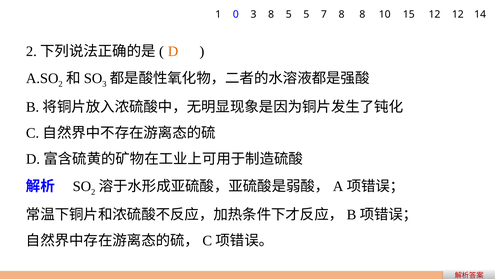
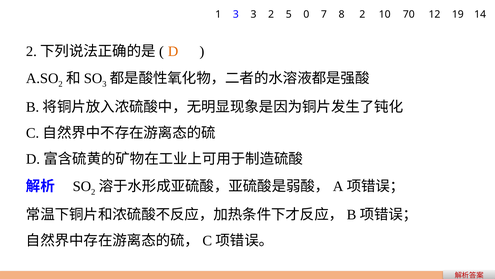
1 0: 0 -> 3 (236, 14)
3 8: 8 -> 2 (271, 14)
5 5: 5 -> 0 (306, 14)
8 8: 8 -> 2 (362, 14)
15: 15 -> 70 (409, 14)
12 12: 12 -> 19 (458, 14)
